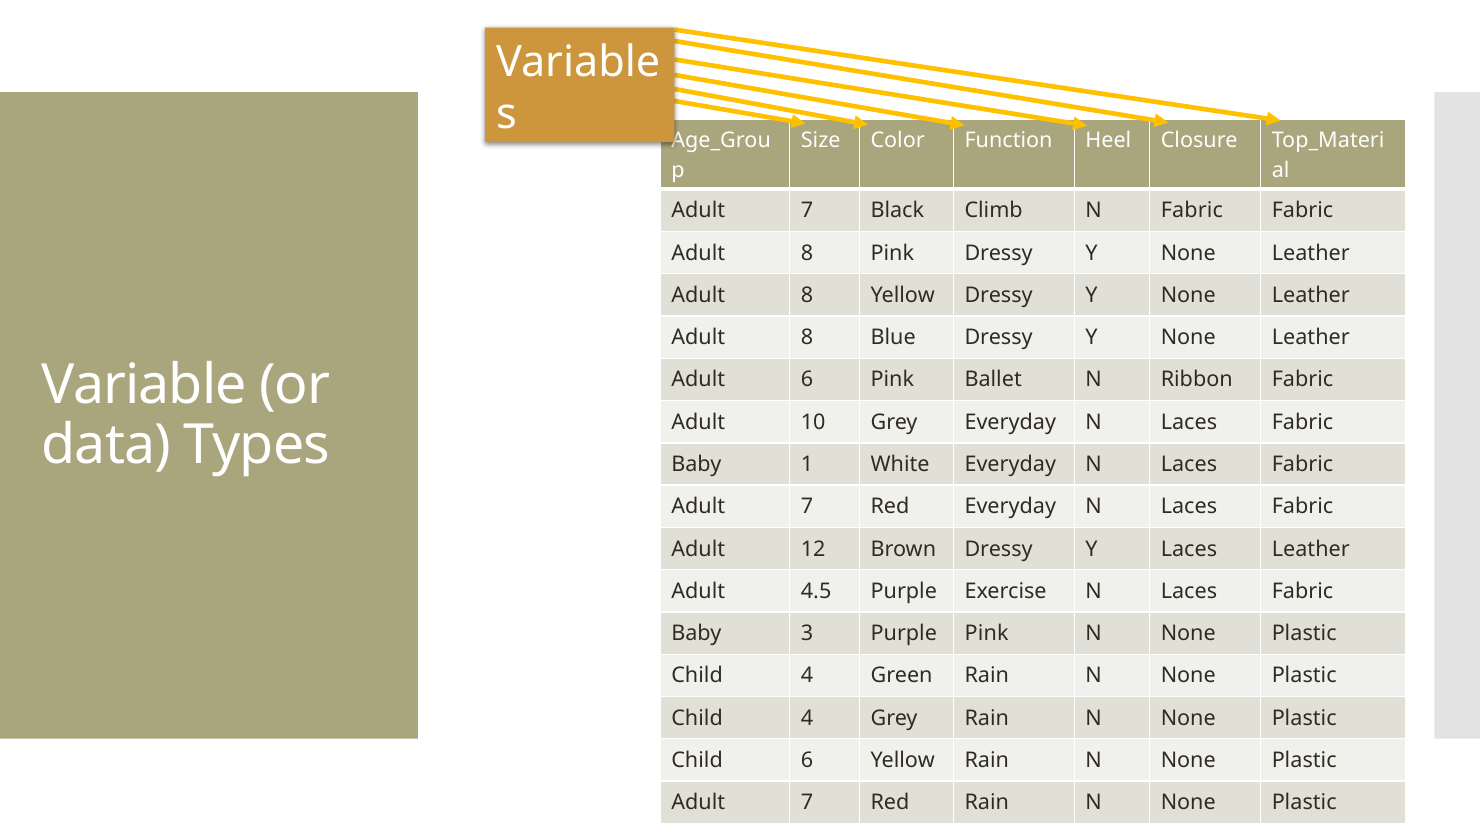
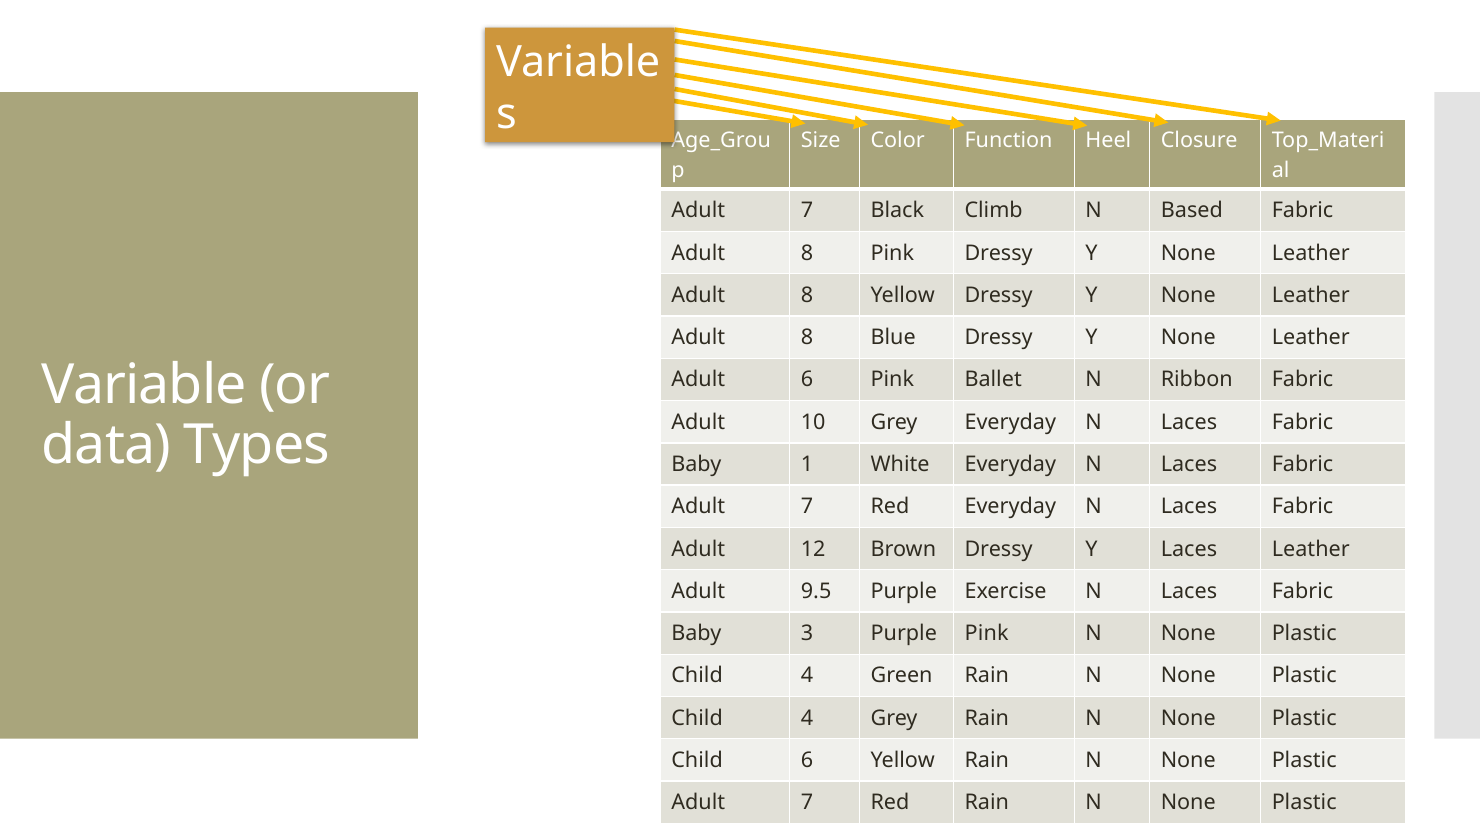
N Fabric: Fabric -> Based (1192, 211)
4.5: 4.5 -> 9.5 (816, 592)
